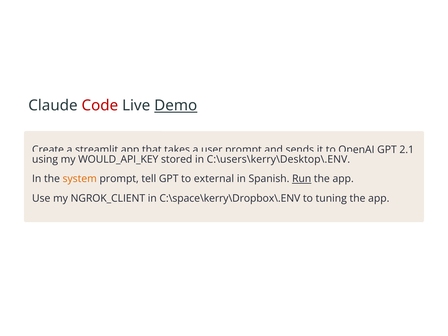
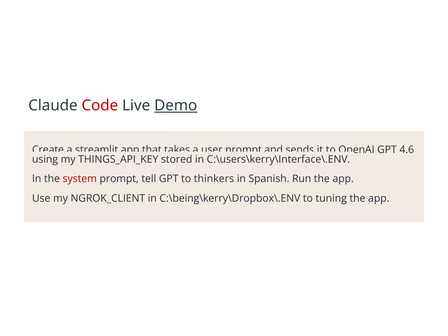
2.1: 2.1 -> 4.6 (407, 150)
WOULD_API_KEY: WOULD_API_KEY -> THINGS_API_KEY (118, 159)
C:\users\kerry\Desktop\.ENV: C:\users\kerry\Desktop\.ENV -> C:\users\kerry\Interface\.ENV (278, 159)
system colour: orange -> red (80, 179)
external: external -> thinkers (214, 179)
Run underline: present -> none (302, 179)
C:\space\kerry\Dropbox\.ENV: C:\space\kerry\Dropbox\.ENV -> C:\being\kerry\Dropbox\.ENV (230, 198)
